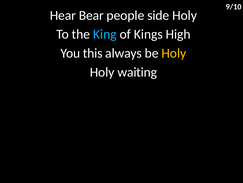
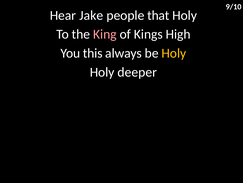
Bear: Bear -> Jake (91, 15)
side: side -> that (158, 15)
King colour: light blue -> pink (105, 34)
waiting: waiting -> deeper (137, 72)
